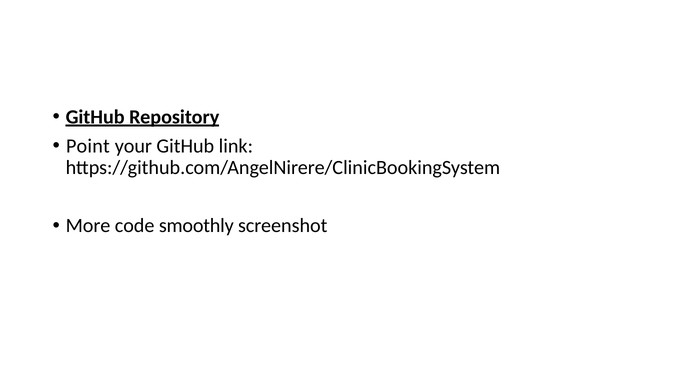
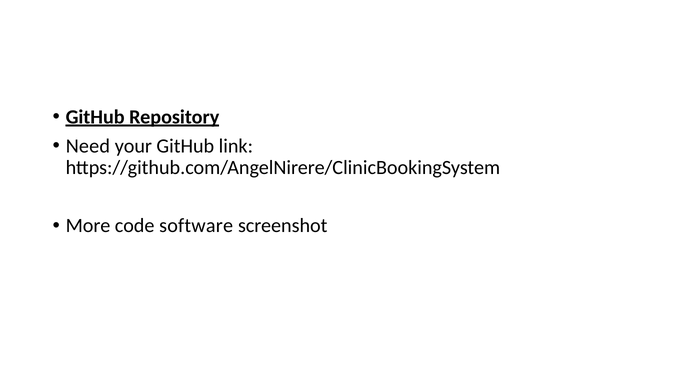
Point: Point -> Need (88, 146)
smoothly: smoothly -> software (196, 226)
